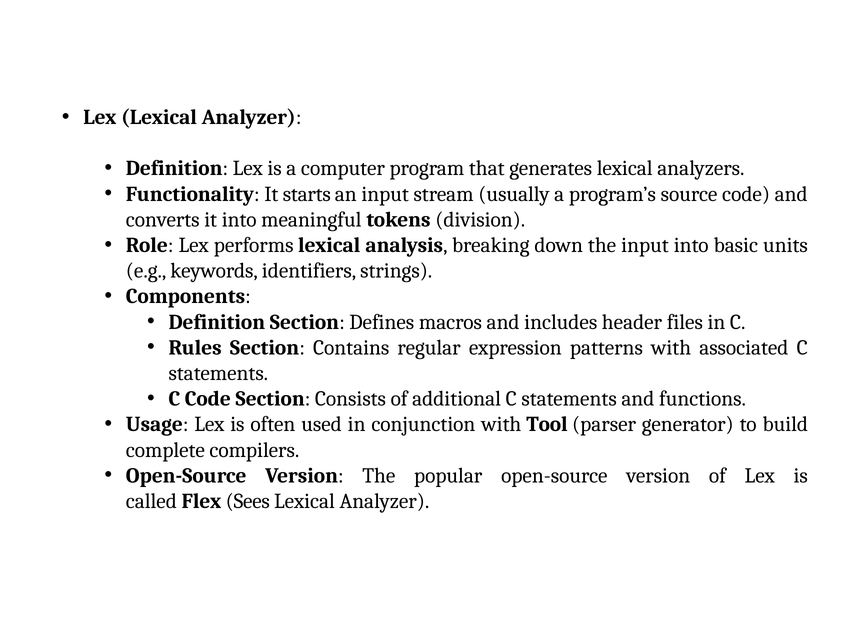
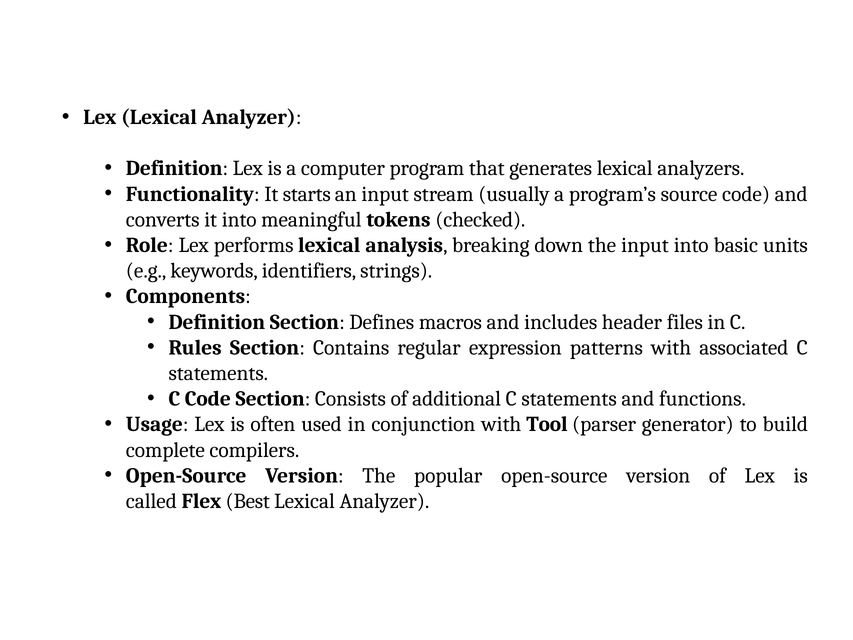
division: division -> checked (480, 220)
Sees: Sees -> Best (248, 501)
